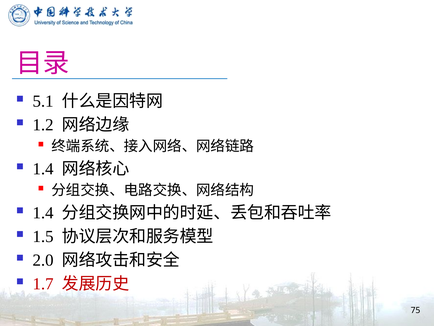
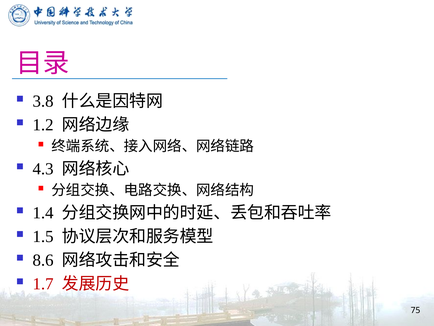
5.1: 5.1 -> 3.8 (43, 101)
1.4: 1.4 -> 4.3 (43, 169)
2.0: 2.0 -> 8.6 (43, 260)
